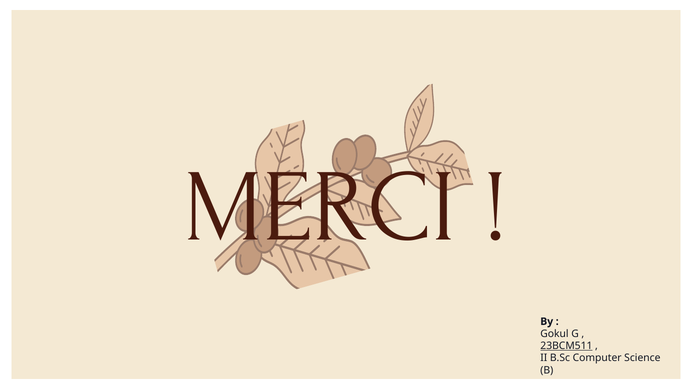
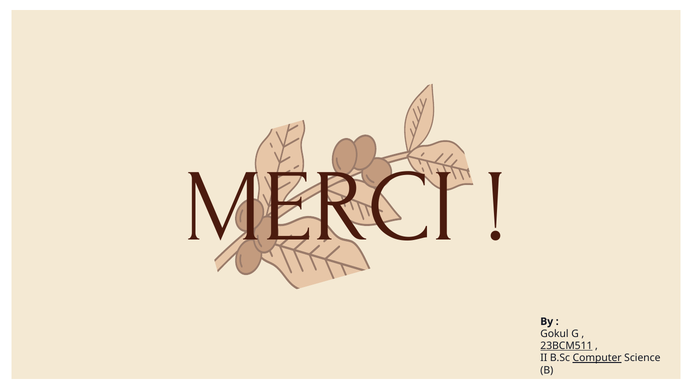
Computer underline: none -> present (597, 358)
